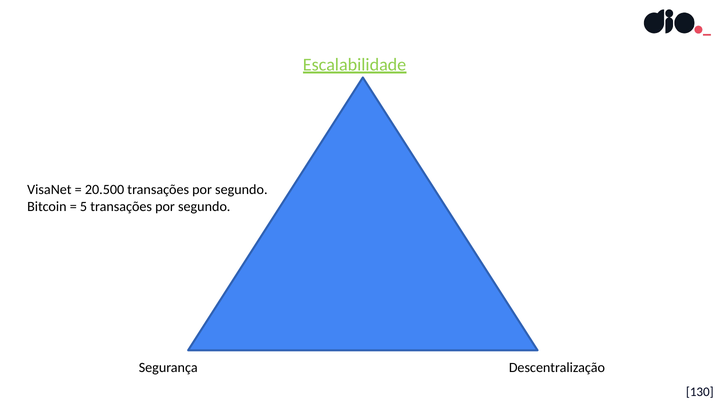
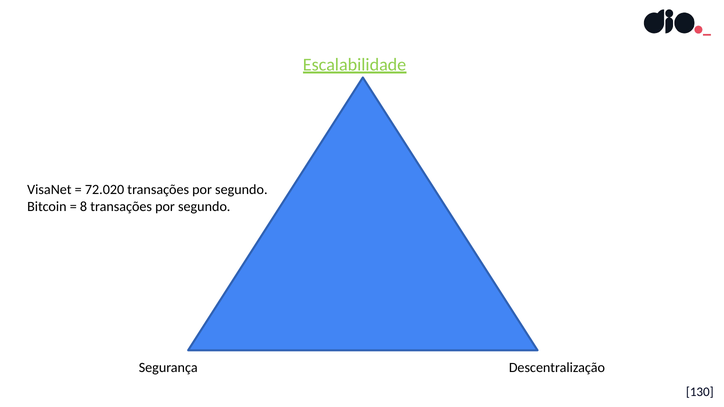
20.500: 20.500 -> 72.020 (105, 190)
5: 5 -> 8 (84, 207)
